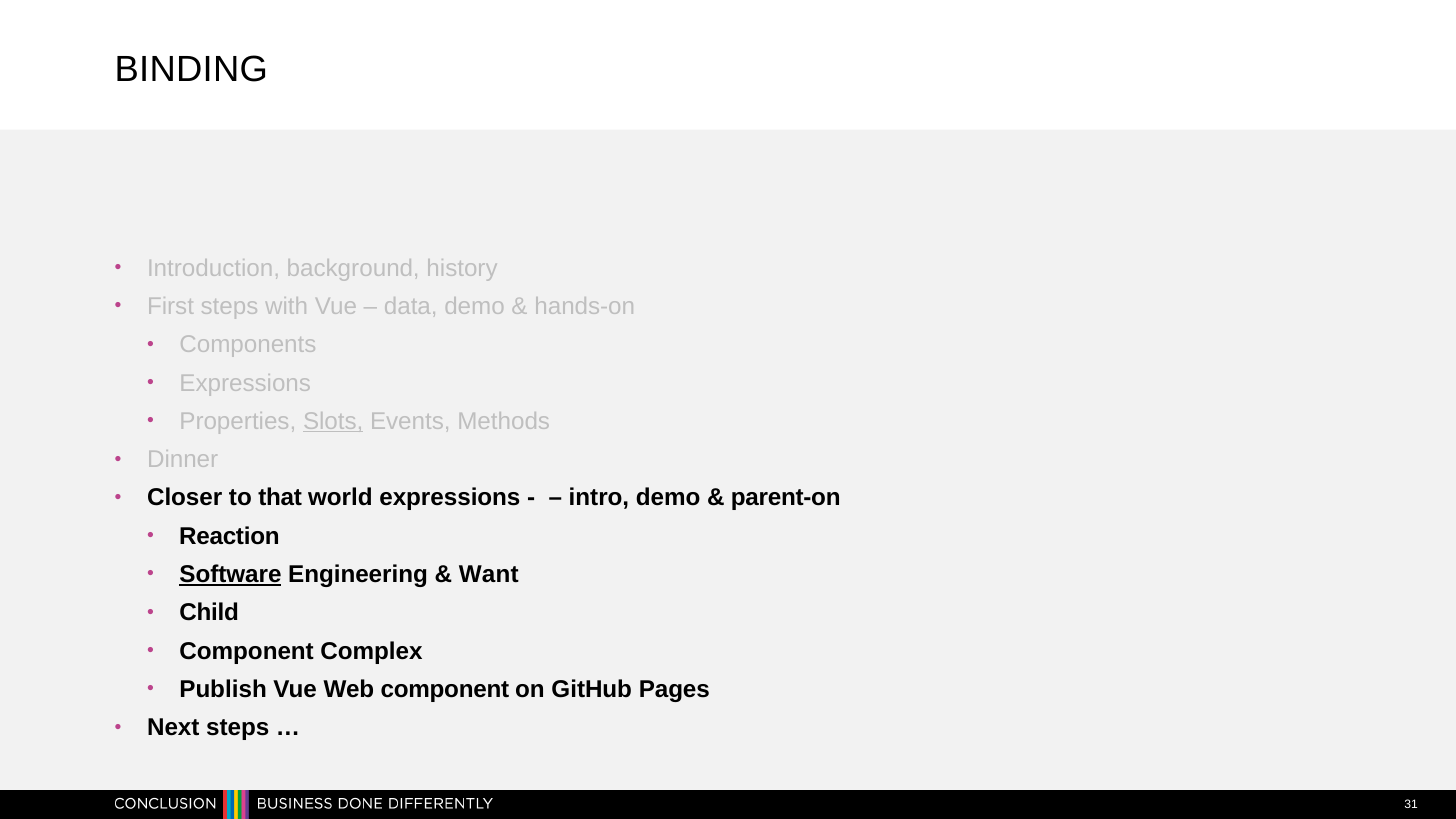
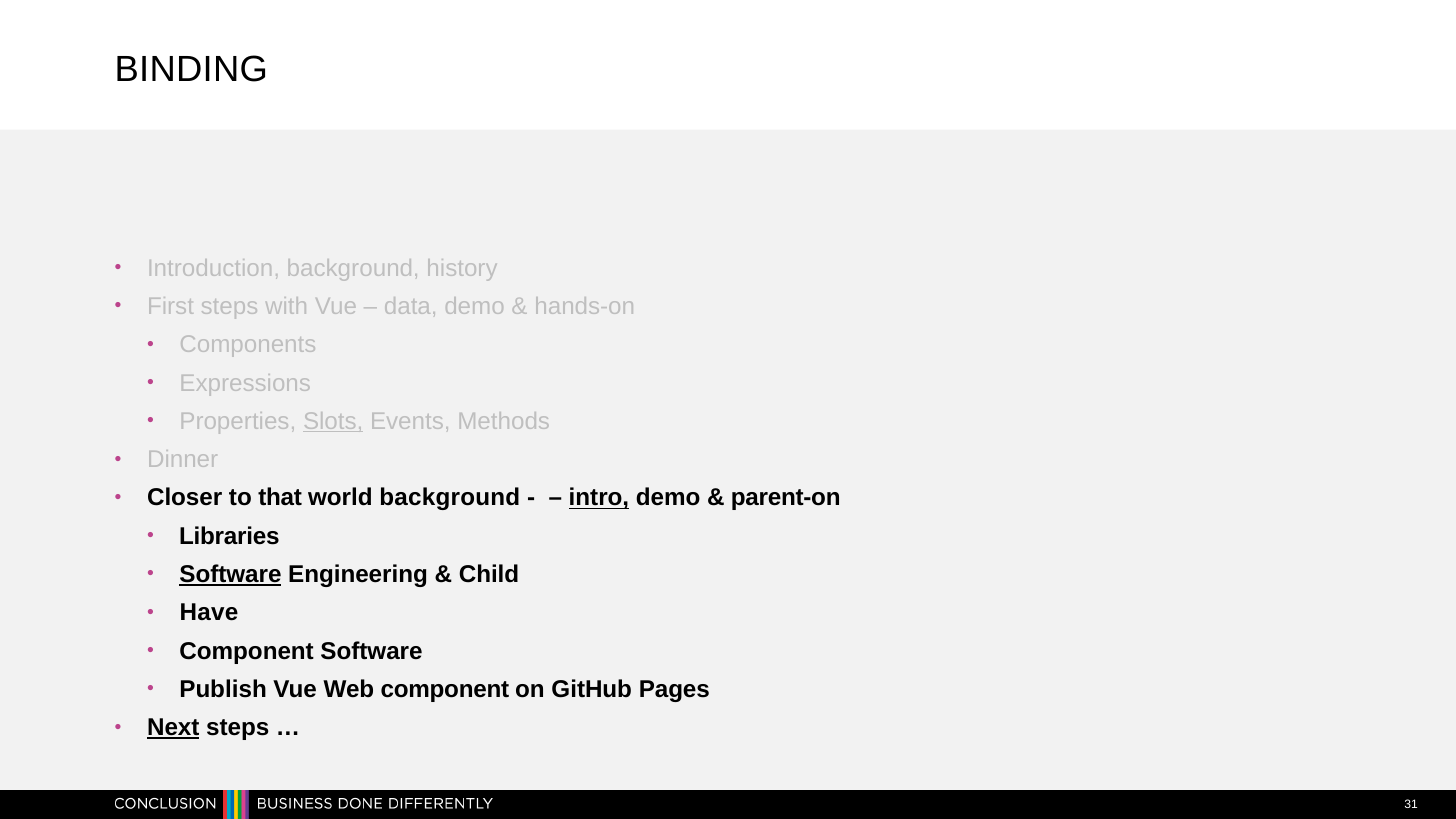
world expressions: expressions -> background (450, 498)
intro underline: none -> present (599, 498)
Reaction: Reaction -> Libraries (229, 536)
Want: Want -> Child (489, 575)
Child: Child -> Have (209, 613)
Component Complex: Complex -> Software (372, 651)
Next underline: none -> present (173, 728)
